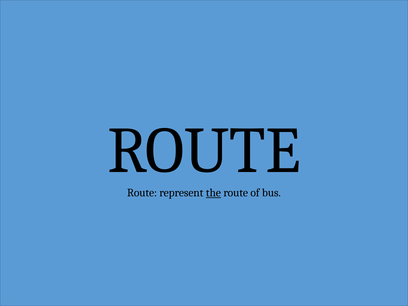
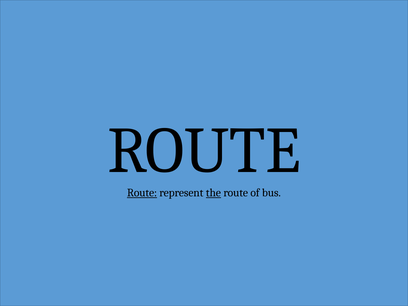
Route underline: none -> present (142, 193)
